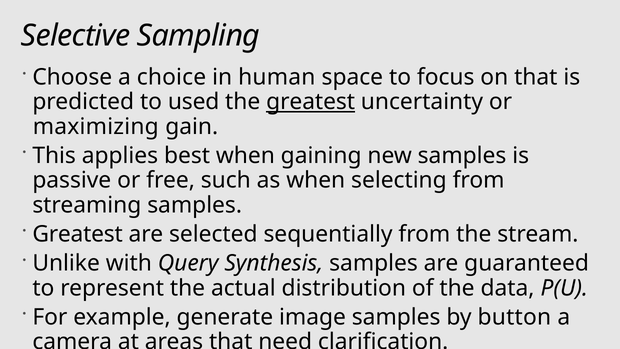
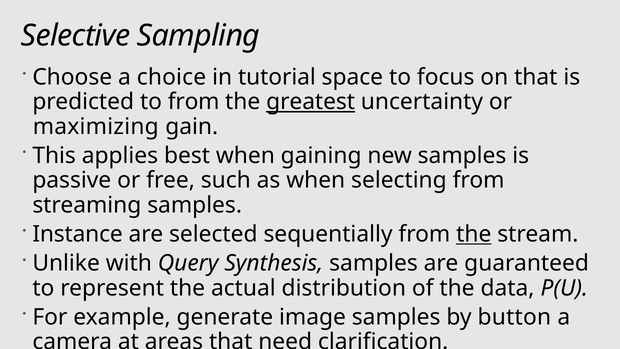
human: human -> tutorial (277, 77)
to used: used -> from (194, 102)
Greatest: Greatest -> Instance (78, 234)
the underline: none -> present (474, 234)
